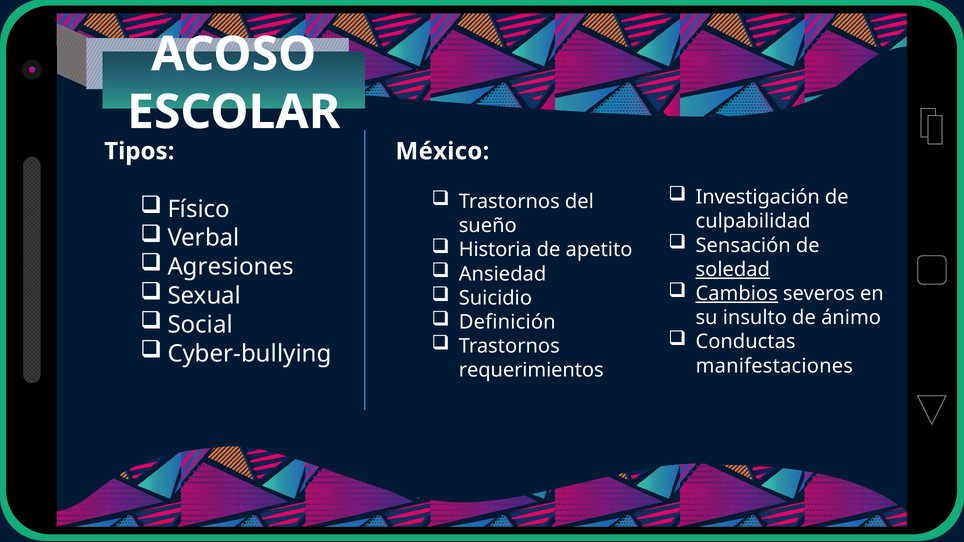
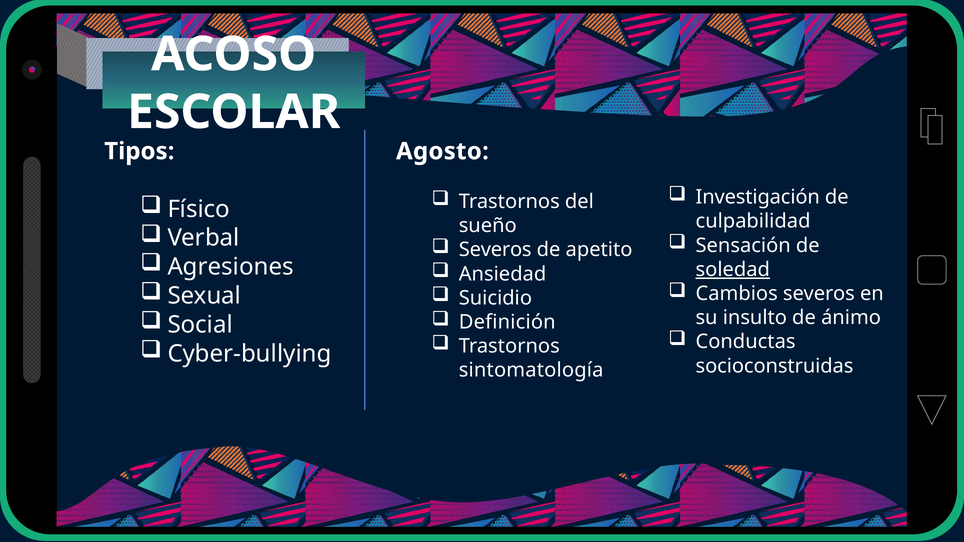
México: México -> Agosto (442, 151)
Historia: Historia -> Severos (495, 250)
Cambios underline: present -> none (737, 294)
manifestaciones: manifestaciones -> socioconstruidas (775, 366)
requerimientos: requerimientos -> sintomatología (531, 370)
